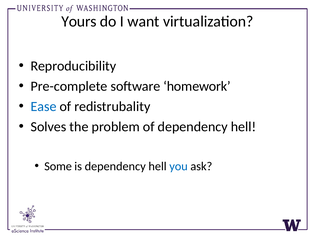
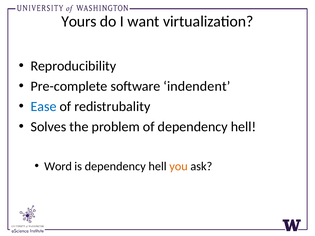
homework: homework -> indendent (197, 86)
Some: Some -> Word (58, 166)
you colour: blue -> orange (179, 166)
